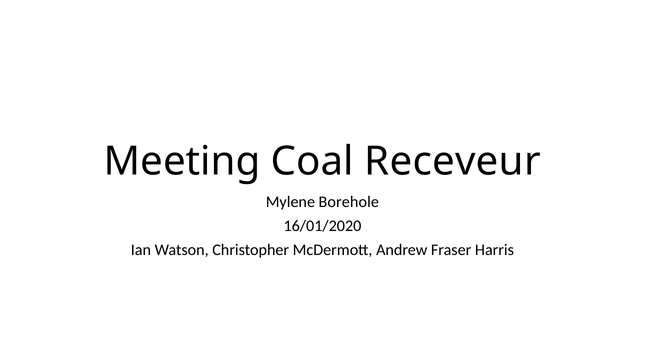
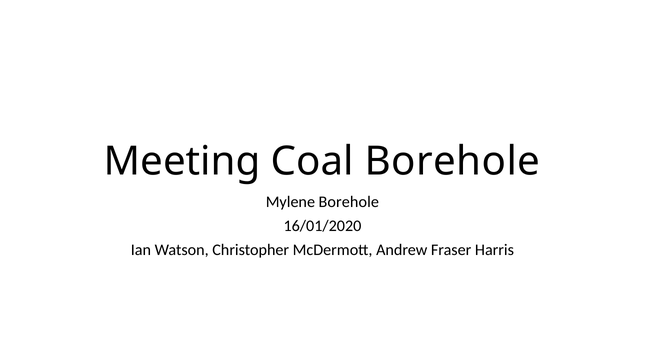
Coal Receveur: Receveur -> Borehole (452, 161)
